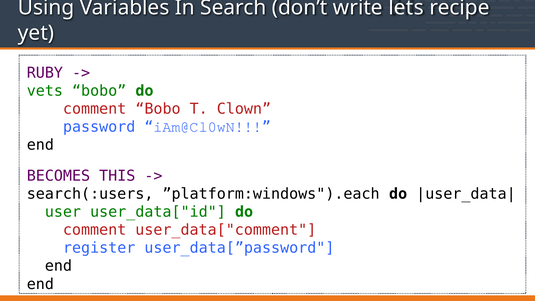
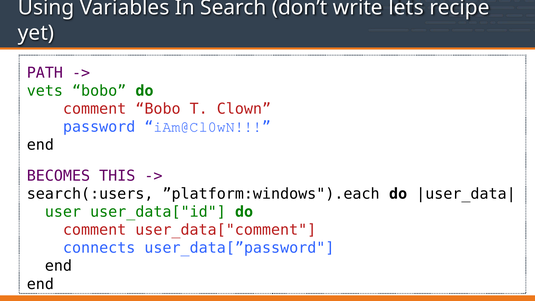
RUBY: RUBY -> PATH (45, 73)
register: register -> connects (99, 248)
